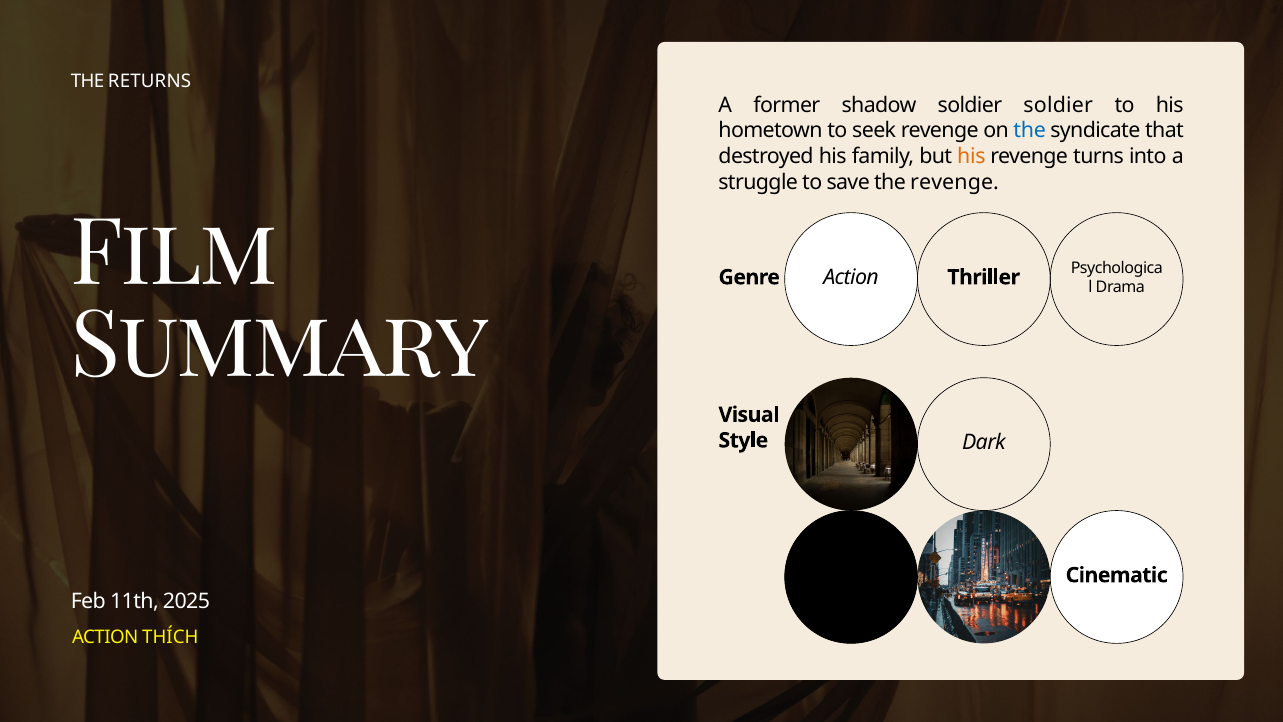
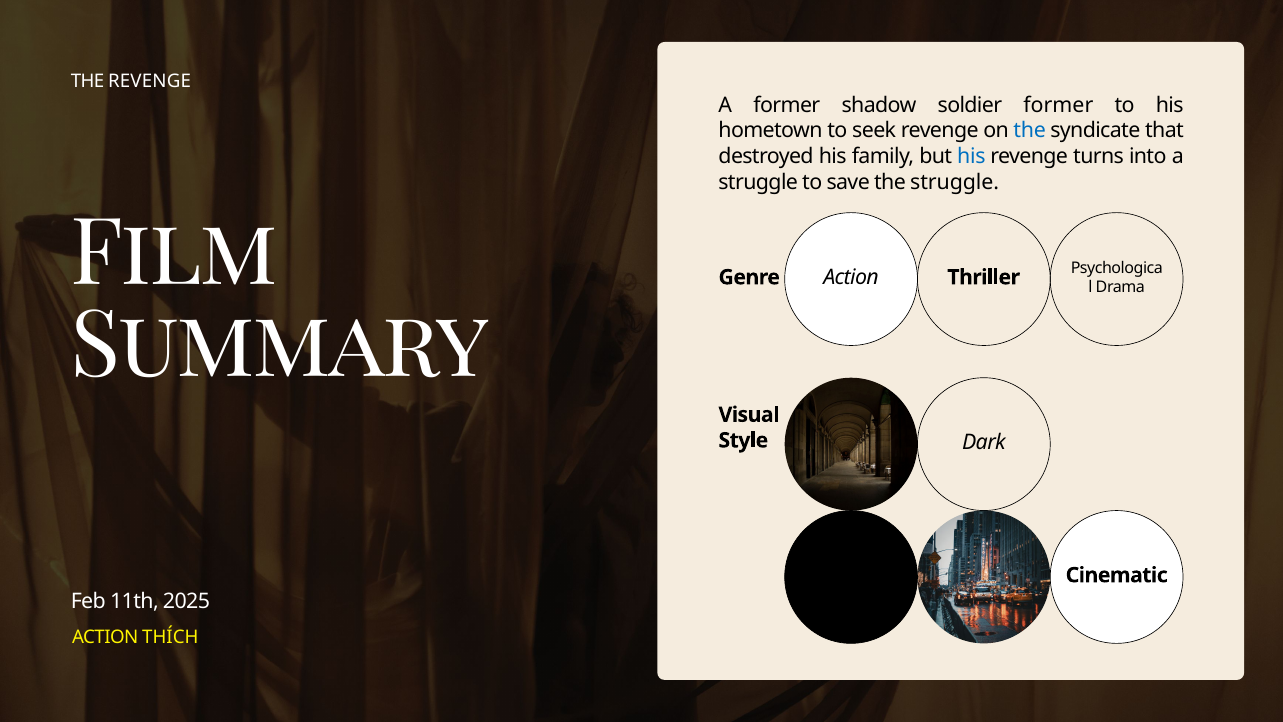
THE RETURNS: RETURNS -> REVENGE (150, 81)
soldier soldier: soldier -> former (1058, 105)
his colour: orange -> blue (971, 156)
the revenge: revenge -> struggle (955, 182)
